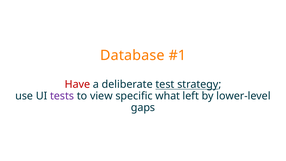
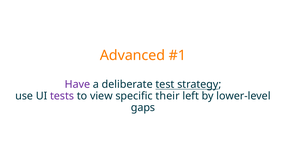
Database: Database -> Advanced (132, 55)
Have colour: red -> purple (77, 84)
what: what -> their (168, 96)
